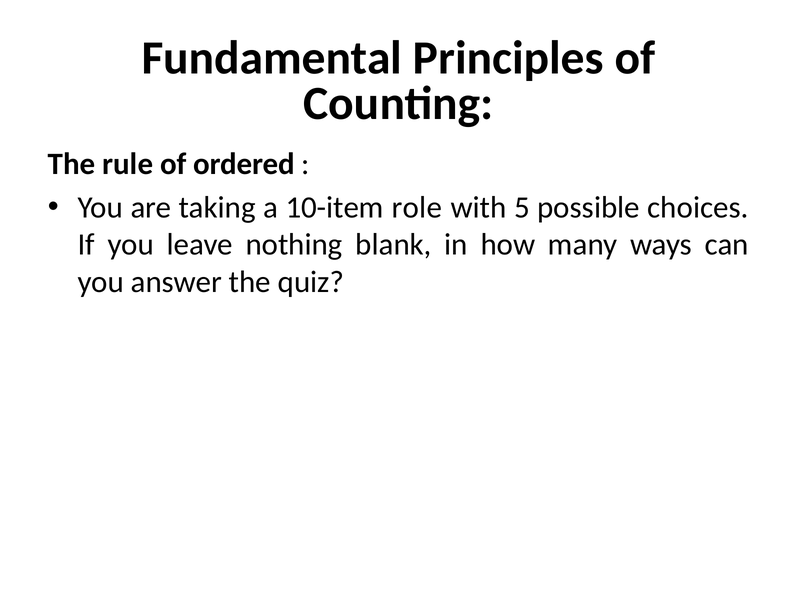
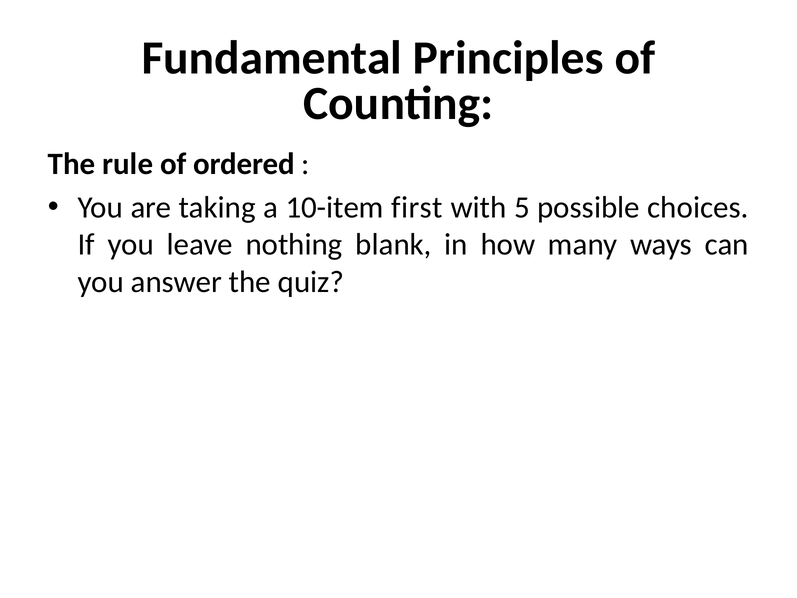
role: role -> first (417, 208)
